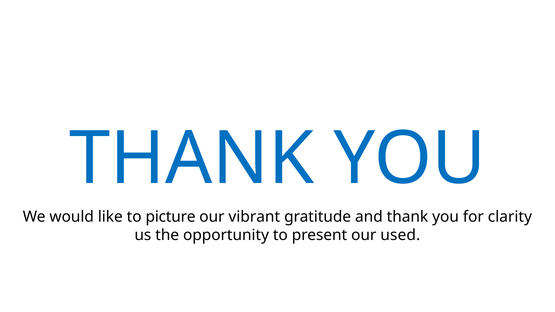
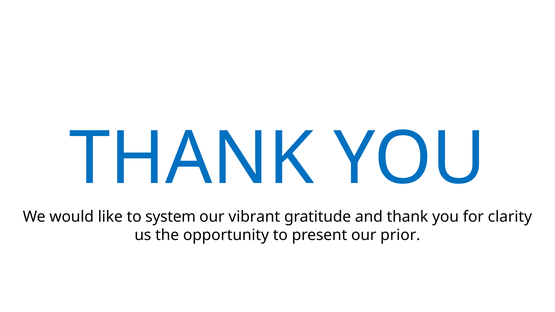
picture: picture -> system (171, 217)
used: used -> prior (400, 235)
